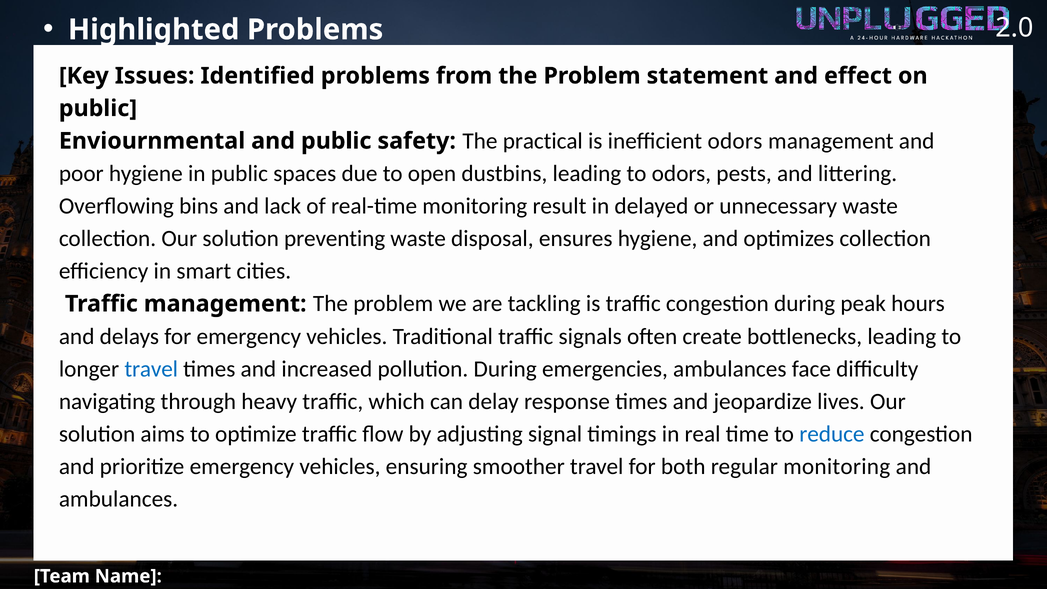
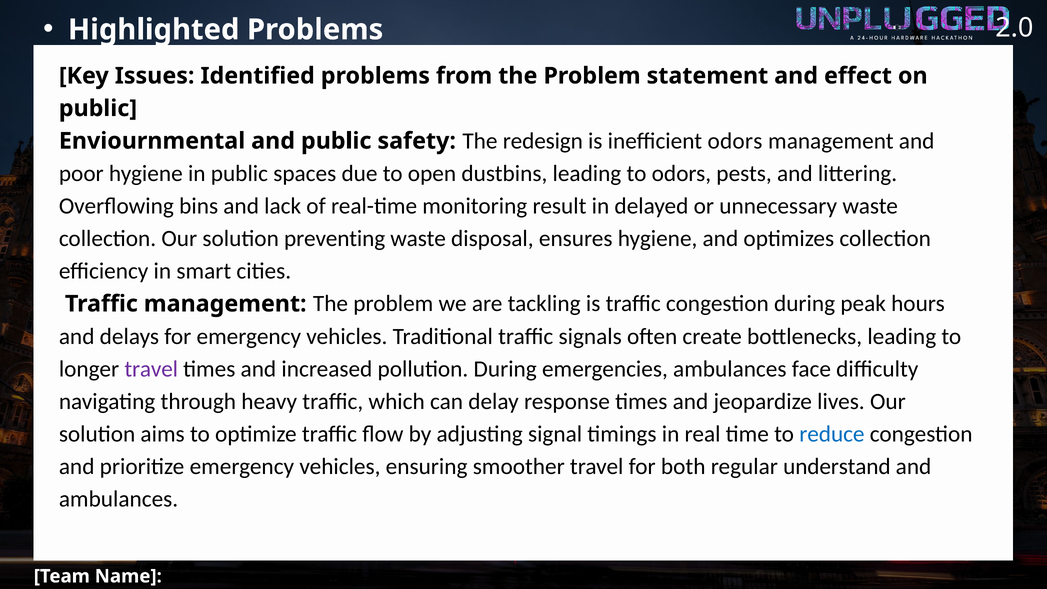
practical: practical -> redesign (543, 141)
travel colour: blue -> purple (151, 369)
regular monitoring: monitoring -> understand (837, 467)
